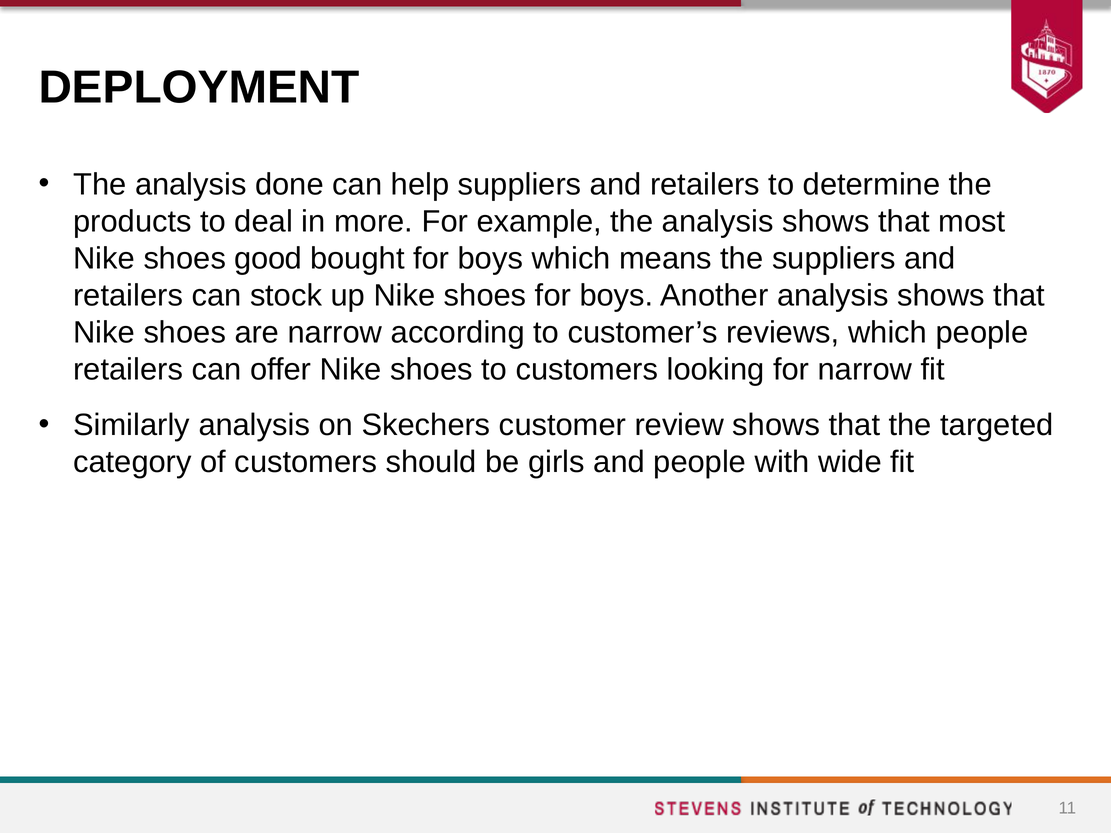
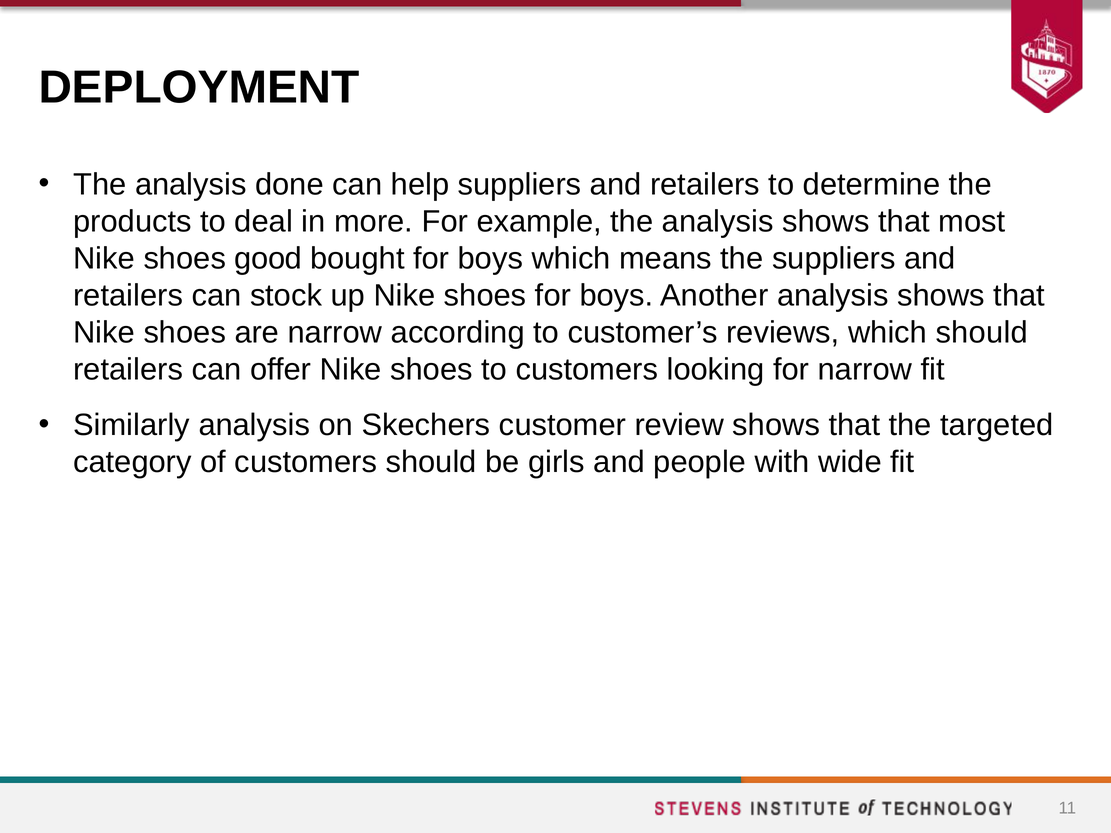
which people: people -> should (982, 333)
